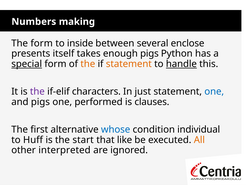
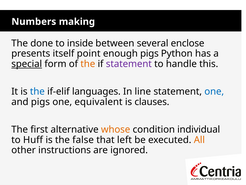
The form: form -> done (42, 43)
takes: takes -> point (89, 53)
statement colour: orange -> purple (129, 64)
handle underline: present -> none (181, 64)
the colour: purple -> blue (37, 91)
characters: characters -> languages (96, 91)
just: just -> line (143, 91)
performed: performed -> equivalent (99, 102)
whose colour: blue -> orange (116, 129)
start: start -> false (83, 139)
like: like -> left (124, 139)
interpreted: interpreted -> instructions (65, 150)
